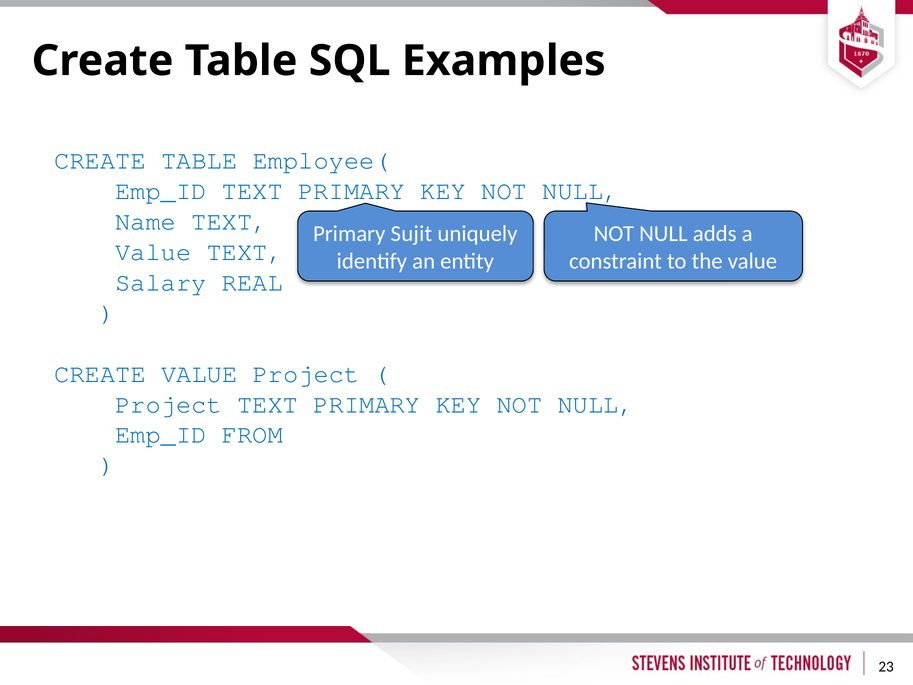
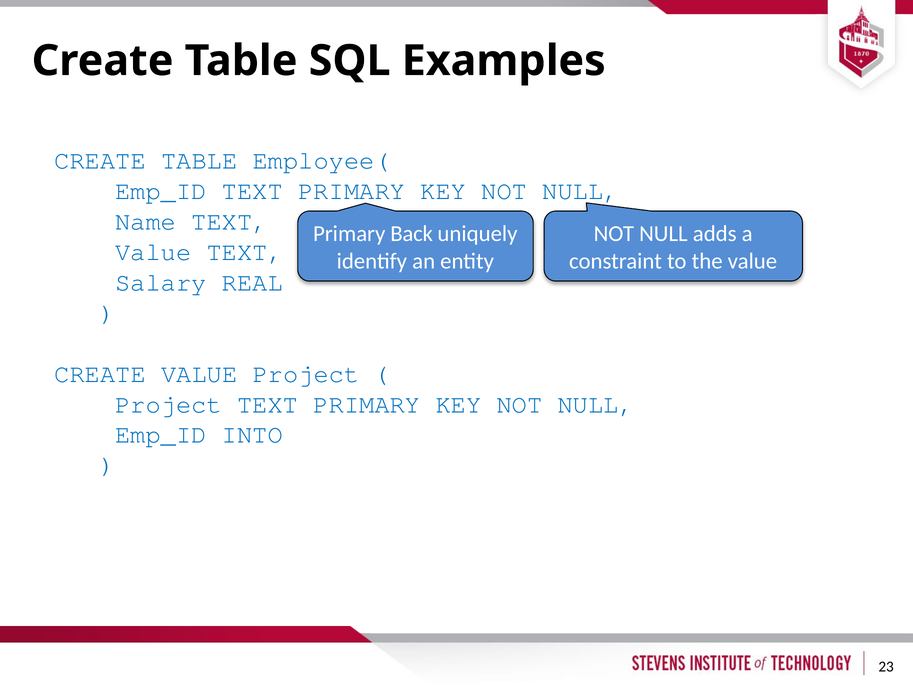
Sujit: Sujit -> Back (412, 234)
FROM: FROM -> INTO (252, 434)
